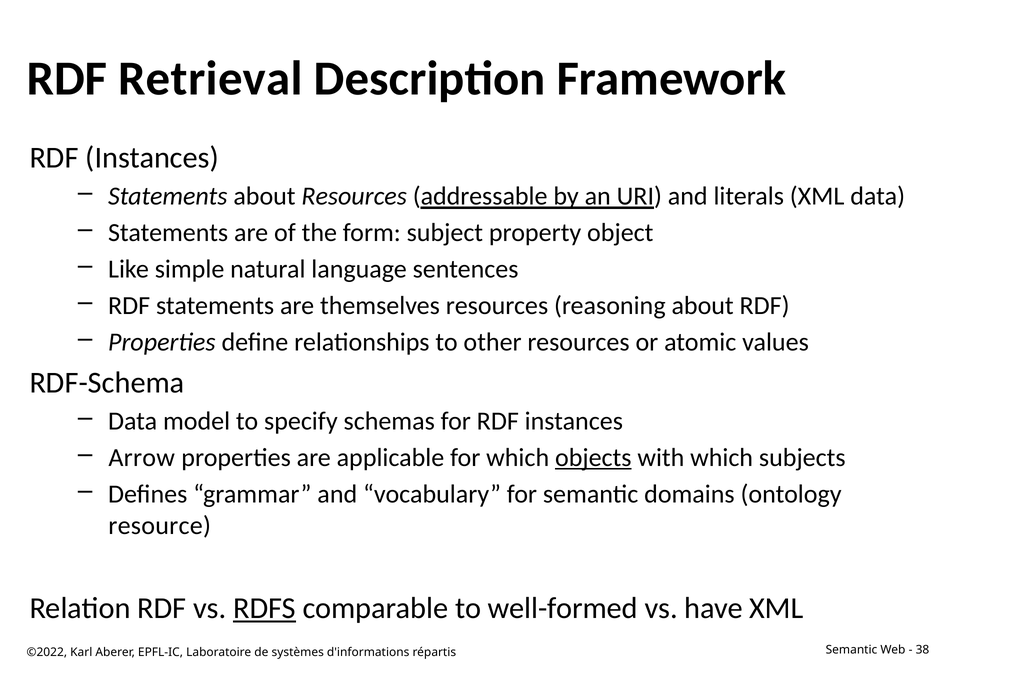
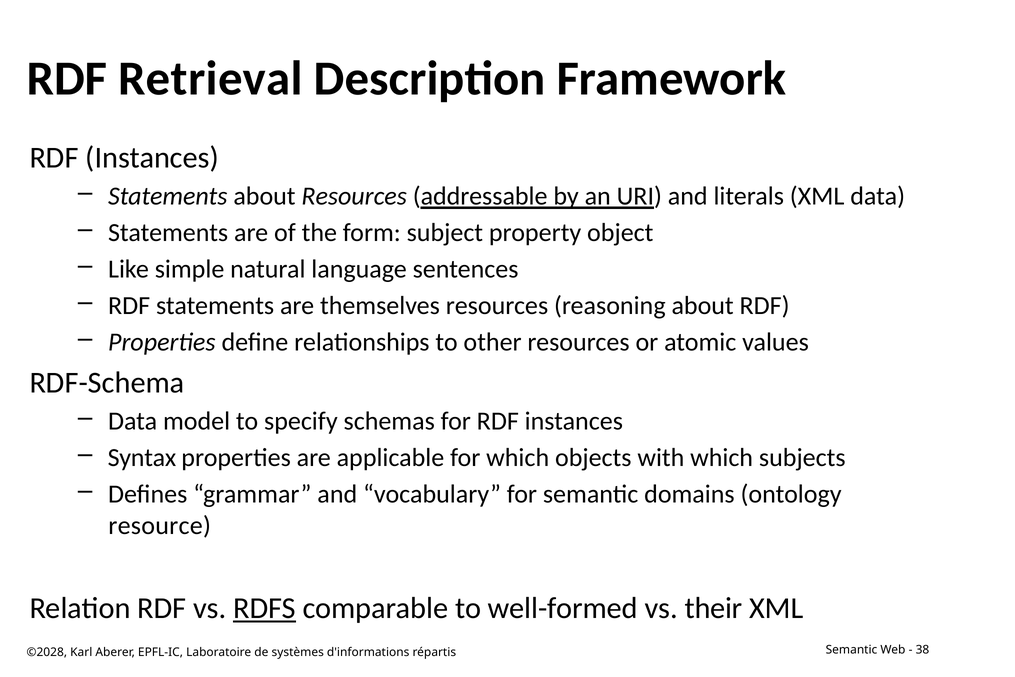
Arrow: Arrow -> Syntax (142, 458)
objects underline: present -> none (593, 458)
have: have -> their (714, 608)
©2022: ©2022 -> ©2028 (47, 652)
